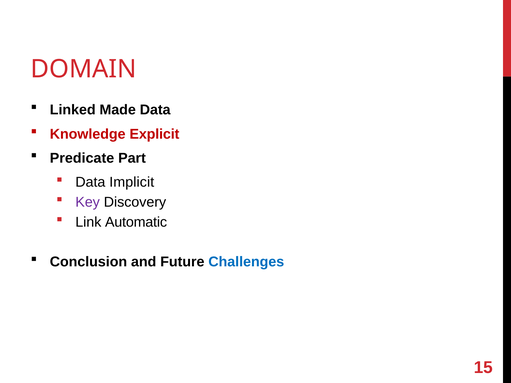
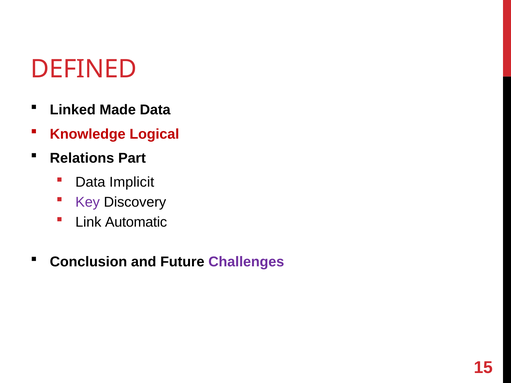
DOMAIN: DOMAIN -> DEFINED (84, 69)
Explicit: Explicit -> Logical (154, 134)
Predicate: Predicate -> Relations (82, 158)
Challenges colour: blue -> purple (246, 262)
